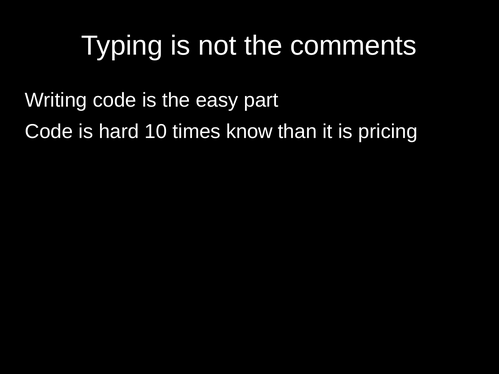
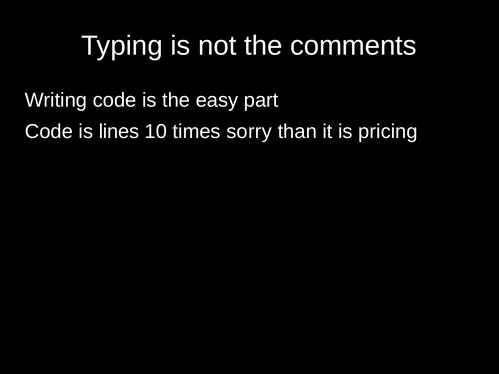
hard: hard -> lines (119, 132)
know: know -> sorry (249, 132)
